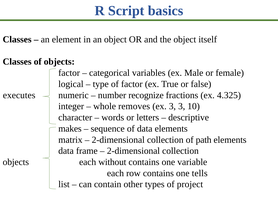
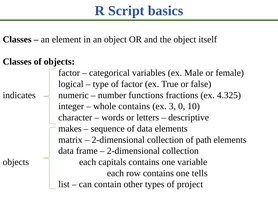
executes: executes -> indicates (19, 95)
recognize: recognize -> functions (146, 95)
whole removes: removes -> contains (134, 106)
3 3: 3 -> 0 (182, 106)
without: without -> capitals (112, 162)
